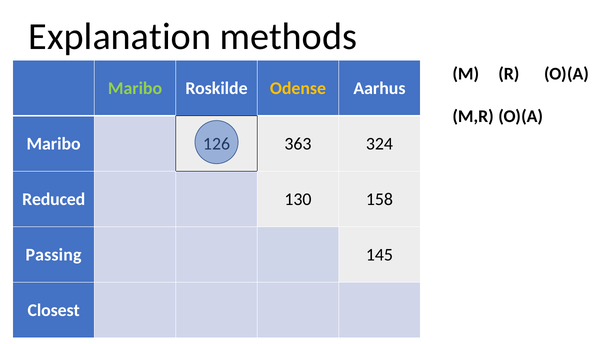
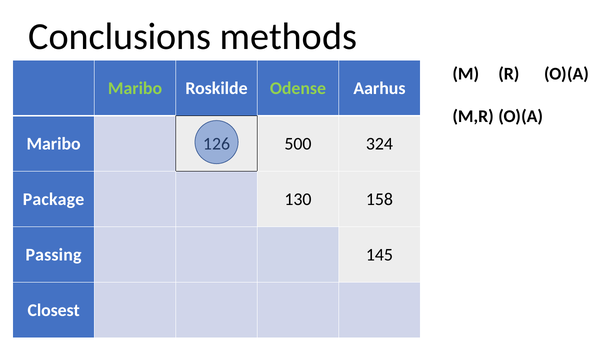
Explanation: Explanation -> Conclusions (120, 36)
Odense colour: yellow -> light green (298, 88)
363: 363 -> 500 (298, 144)
Reduced: Reduced -> Package (54, 199)
